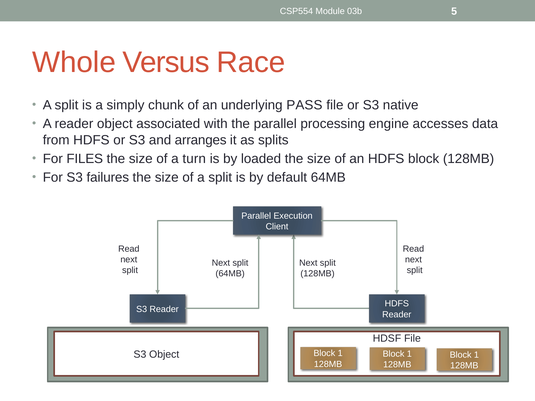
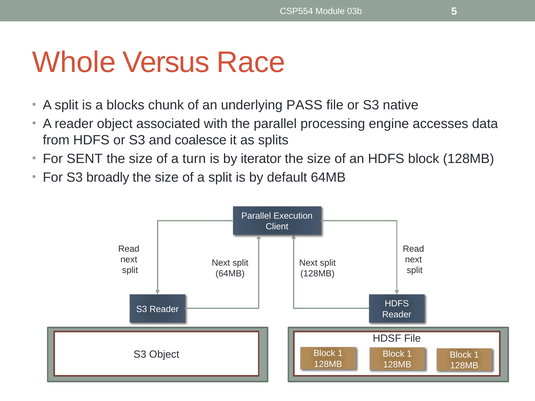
simply: simply -> blocks (126, 105)
arranges: arranges -> coalesce (201, 140)
FILES: FILES -> SENT (85, 159)
loaded: loaded -> iterator (261, 159)
failures: failures -> broadly (108, 177)
